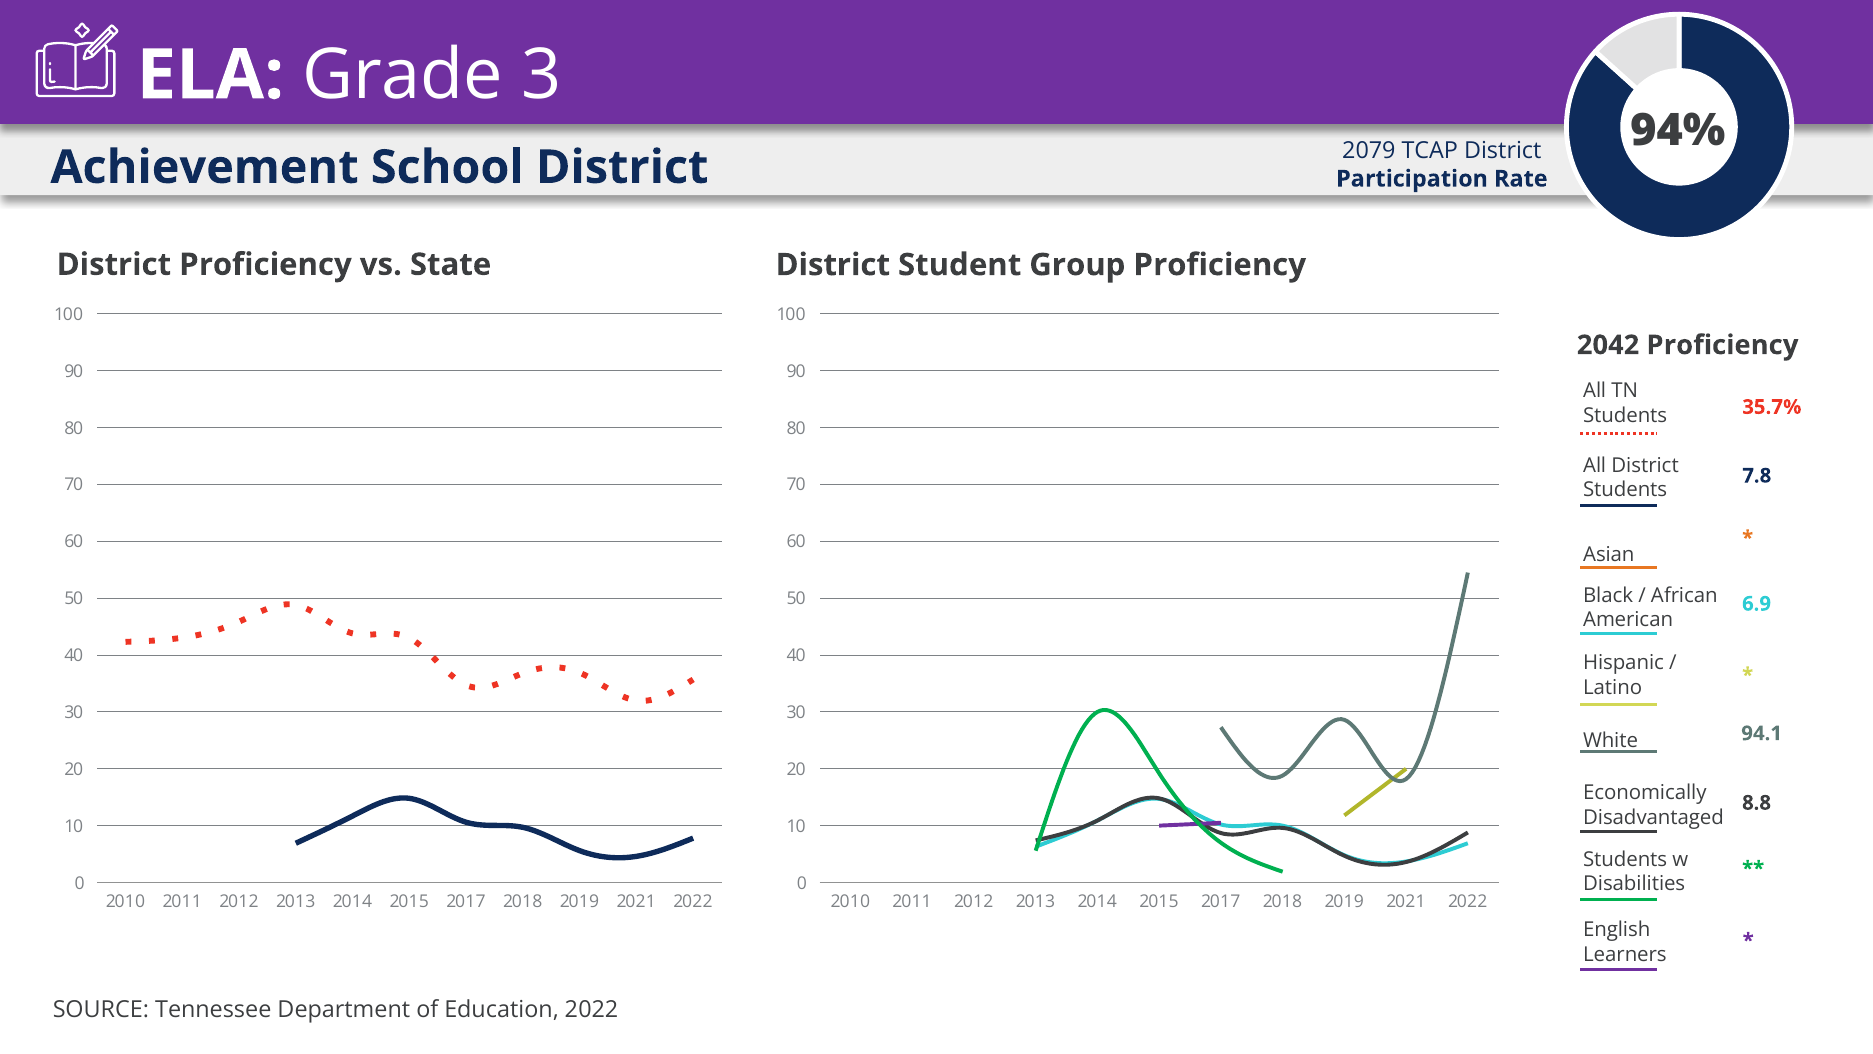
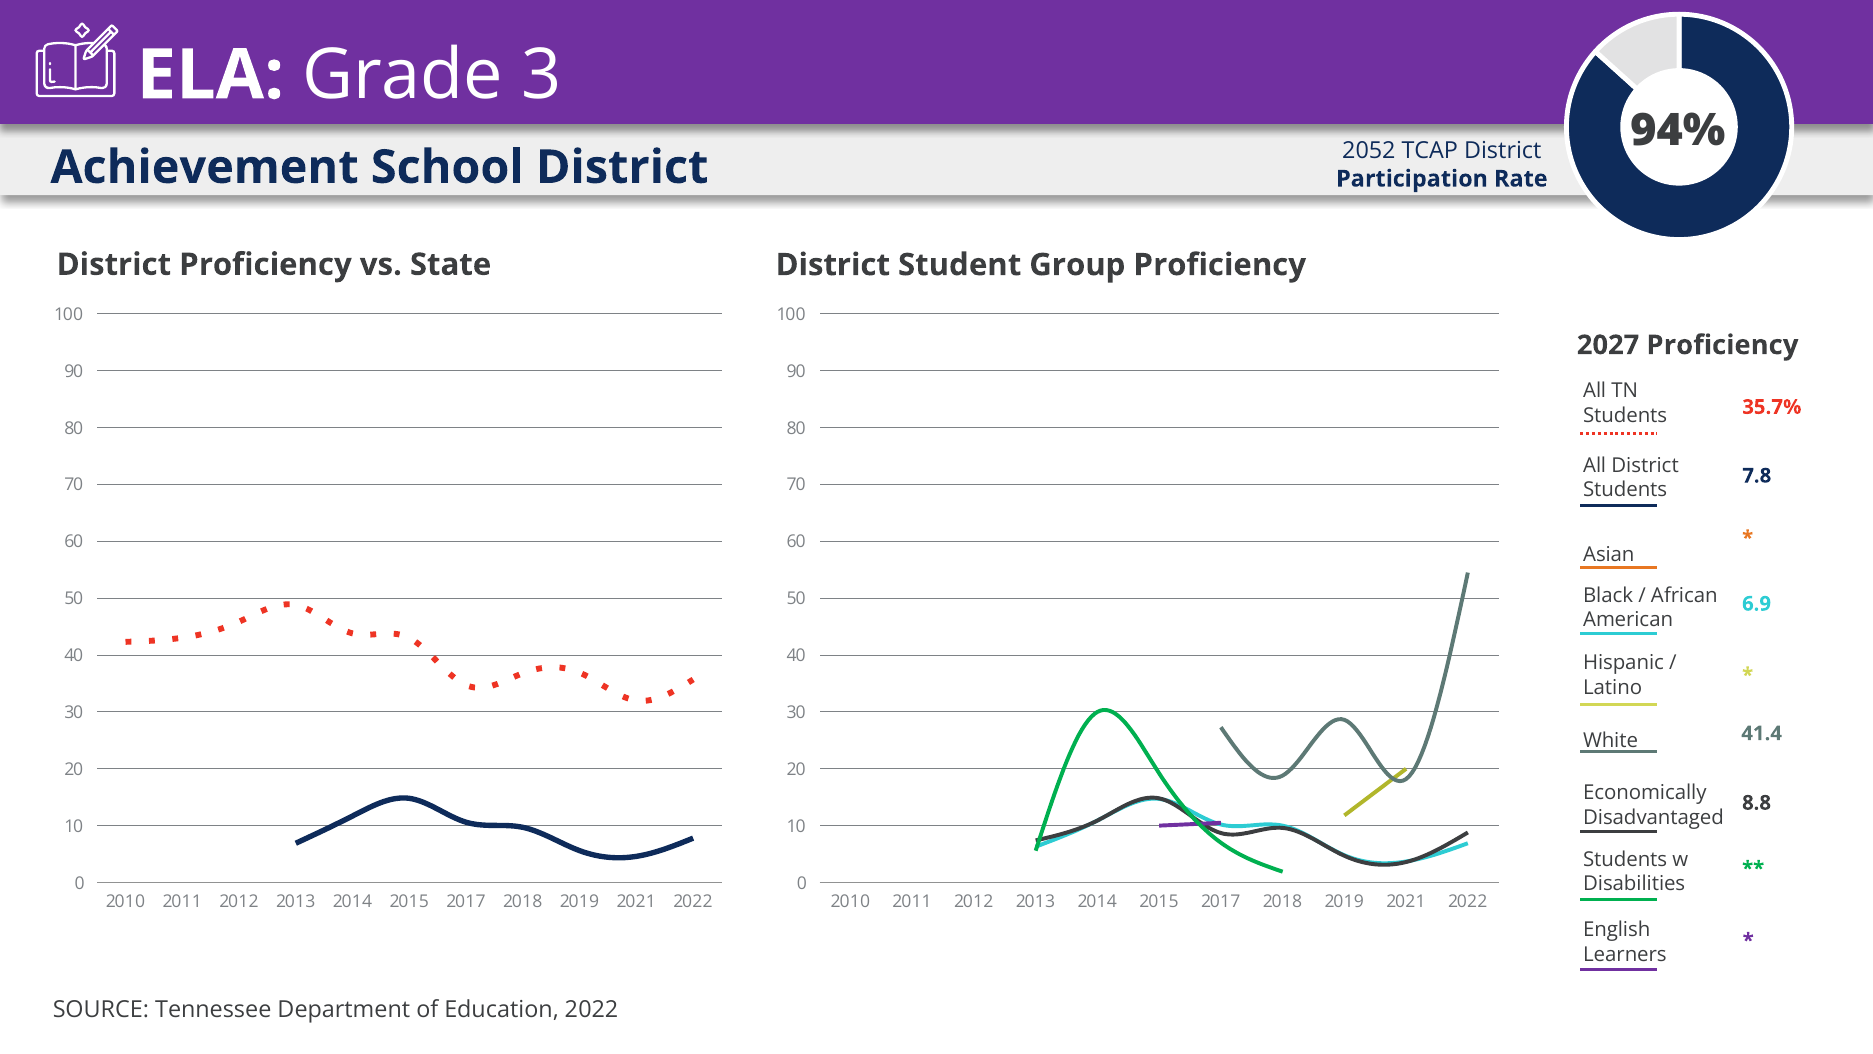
2079: 2079 -> 2052 (1369, 151)
2042: 2042 -> 2027 (1608, 345)
94.1: 94.1 -> 41.4 (1762, 733)
